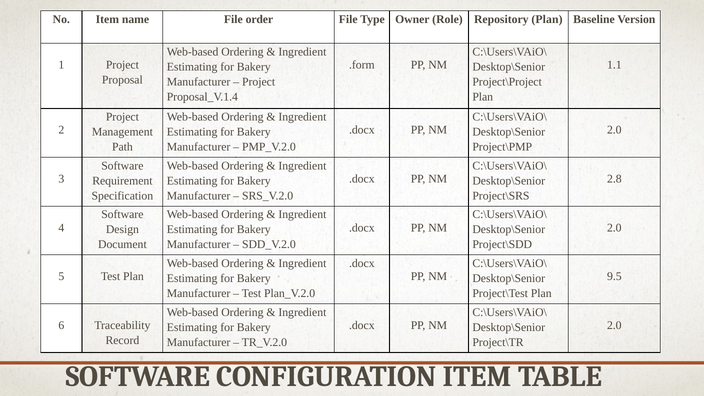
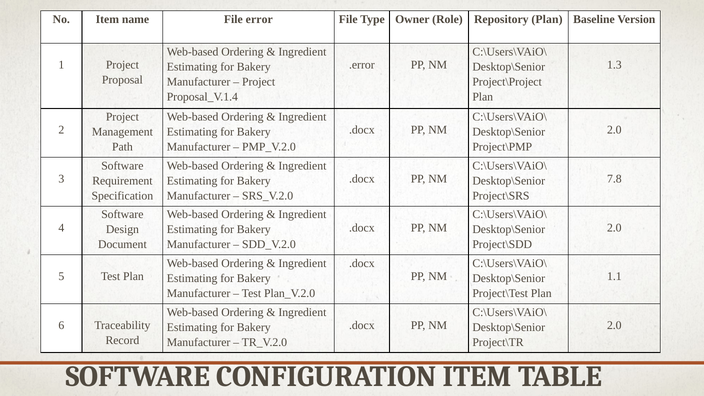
order: order -> error (259, 19)
.form: .form -> .error (362, 65)
1.1: 1.1 -> 1.3 (614, 65)
2.8: 2.8 -> 7.8 (614, 179)
9.5: 9.5 -> 1.1 (614, 276)
